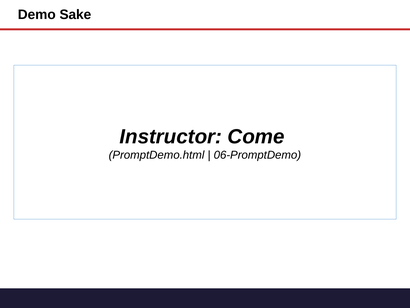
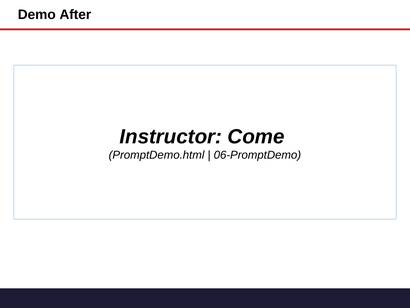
Sake: Sake -> After (75, 15)
